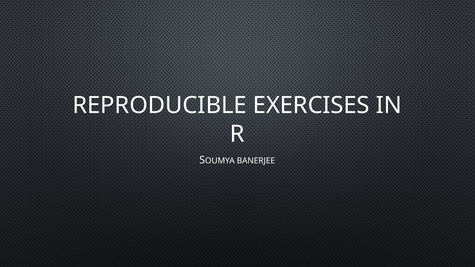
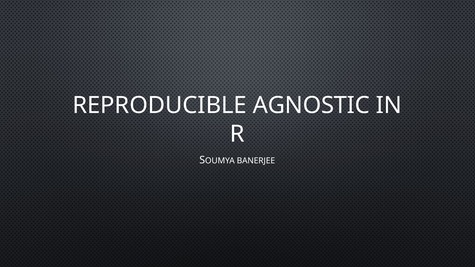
EXERCISES: EXERCISES -> AGNOSTIC (311, 106)
